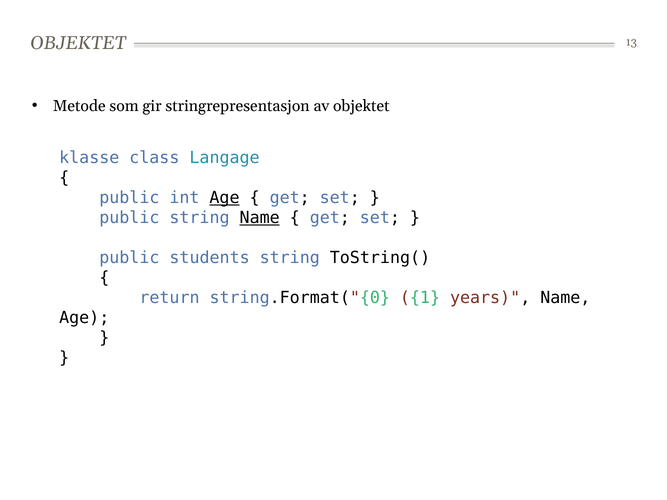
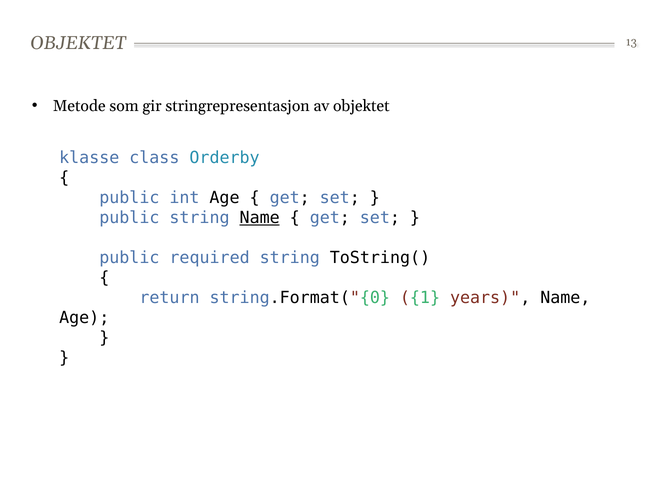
Langage: Langage -> Orderby (225, 158)
Age underline: present -> none (225, 198)
students: students -> required (210, 258)
